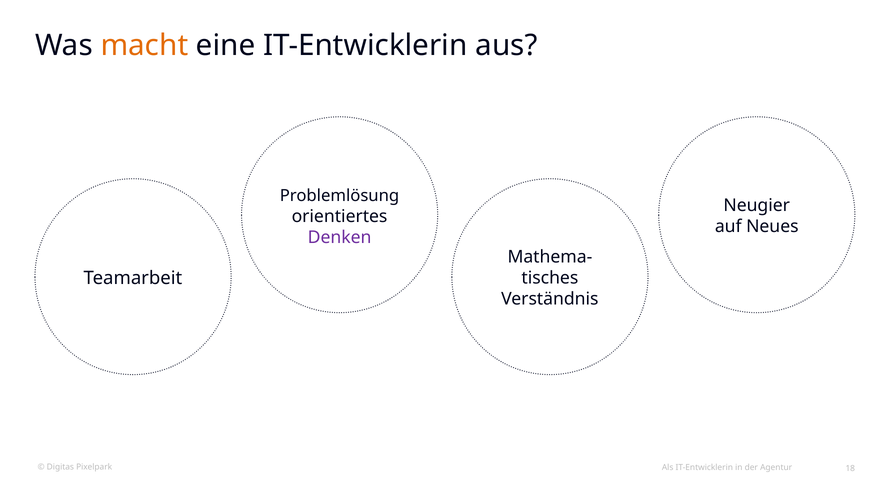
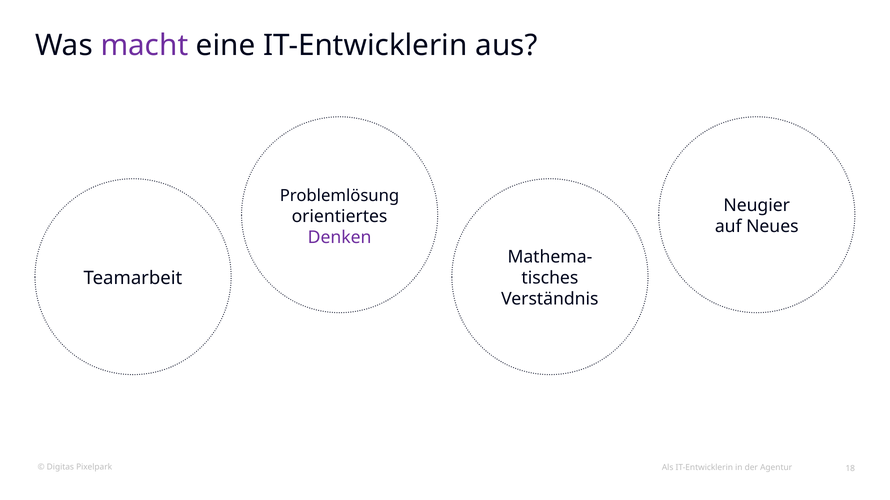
macht colour: orange -> purple (144, 45)
